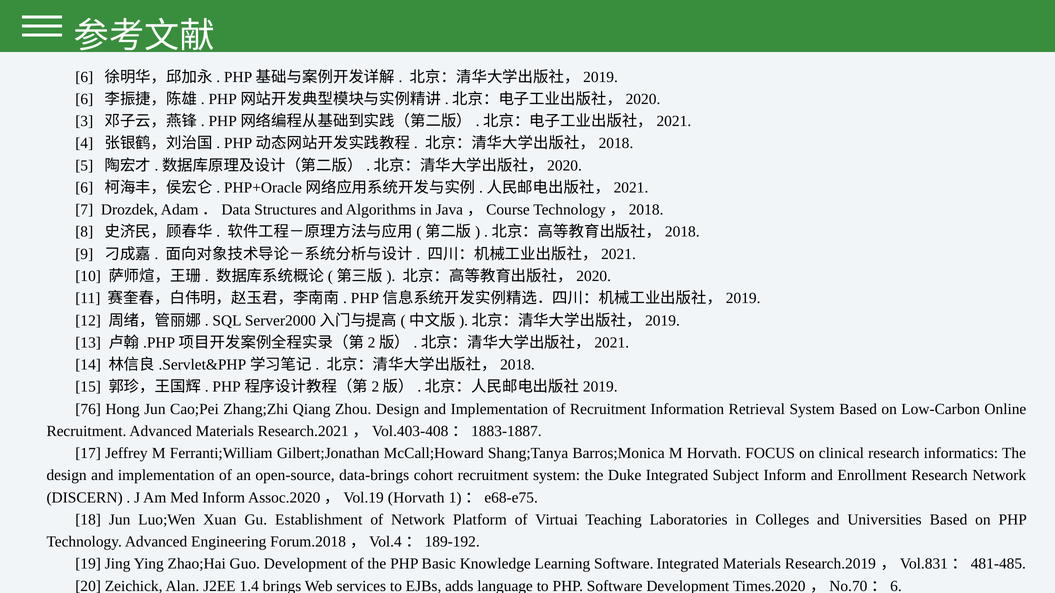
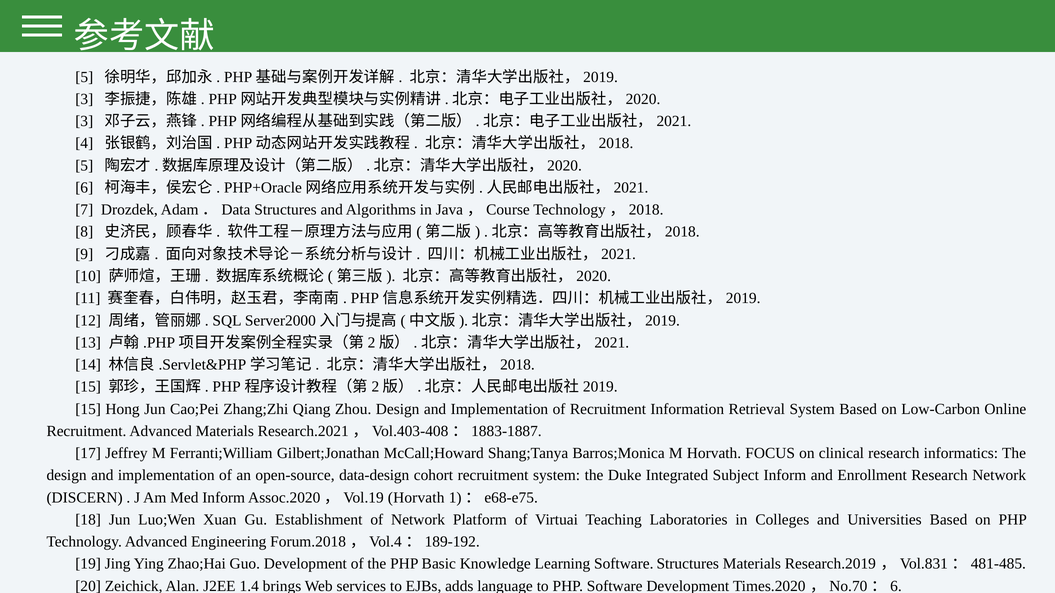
6: 6 -> 5 (84, 77)
6: 6 -> 3 (84, 99)
76: 76 -> 15 (88, 409)
data-brings: data-brings -> data-design (374, 476)
Software Integrated: Integrated -> Structures (688, 564)
